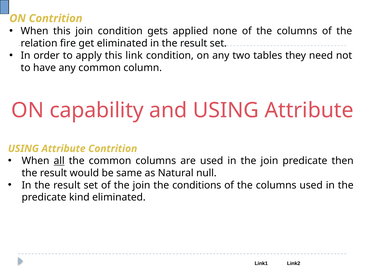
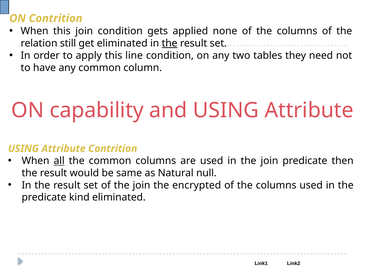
fire: fire -> still (68, 43)
the underline: none -> present (170, 43)
link: link -> line (134, 55)
conditions: conditions -> encrypted (197, 185)
